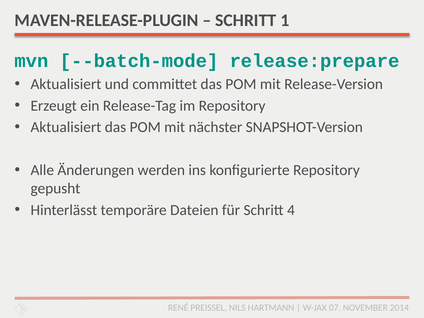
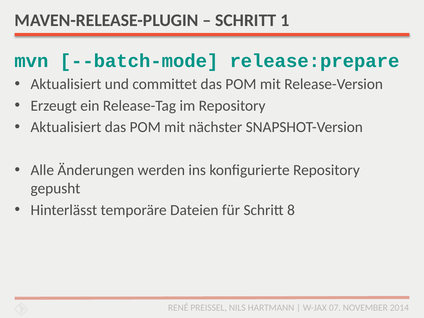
4: 4 -> 8 (291, 210)
